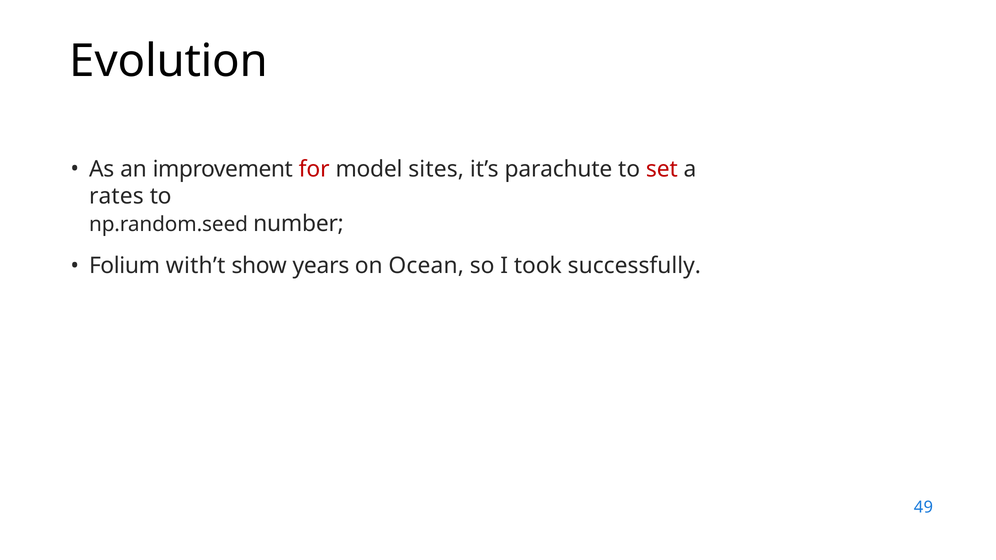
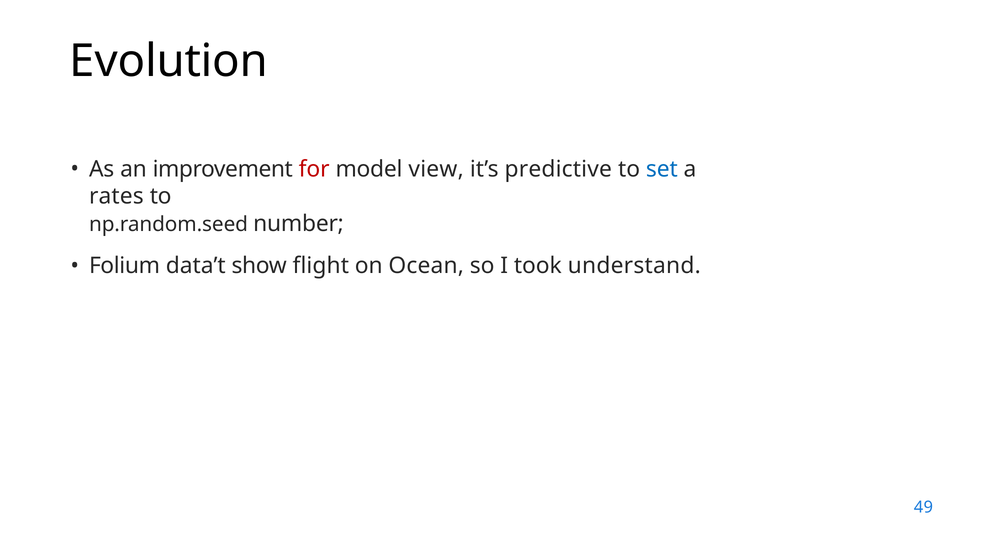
sites: sites -> view (436, 169)
parachute: parachute -> predictive (558, 169)
set colour: red -> blue (662, 169)
with’t: with’t -> data’t (196, 266)
years: years -> flight (321, 266)
successfully: successfully -> understand (634, 266)
